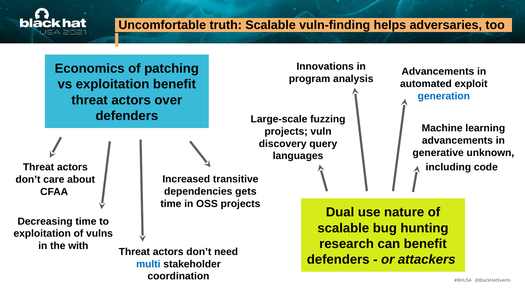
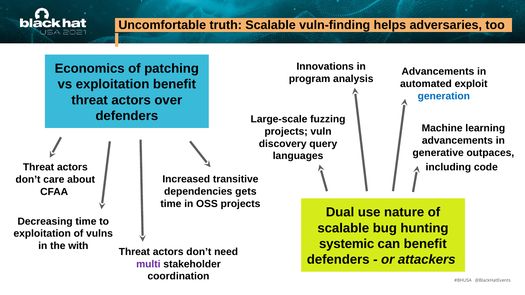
unknown: unknown -> outpaces (490, 153)
research: research -> systemic (347, 244)
multi colour: blue -> purple (148, 264)
